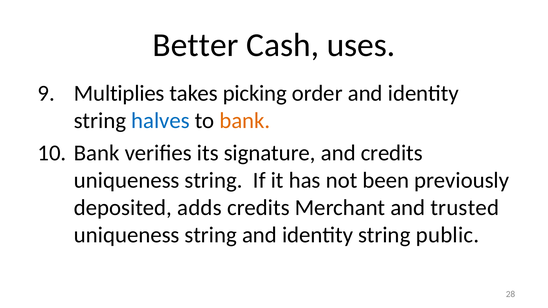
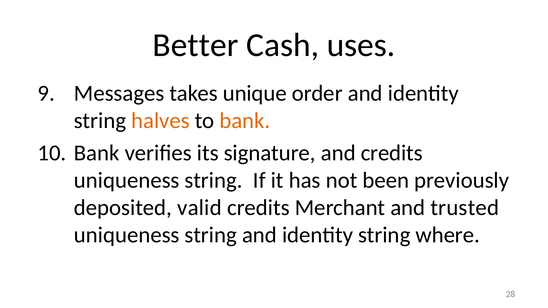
Multiplies: Multiplies -> Messages (119, 93)
picking: picking -> unique (255, 93)
halves colour: blue -> orange (160, 121)
adds: adds -> valid (199, 208)
public: public -> where (448, 235)
